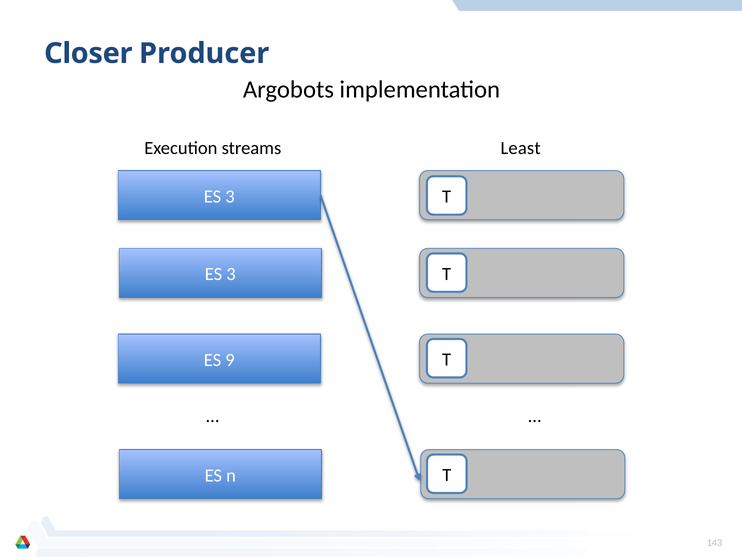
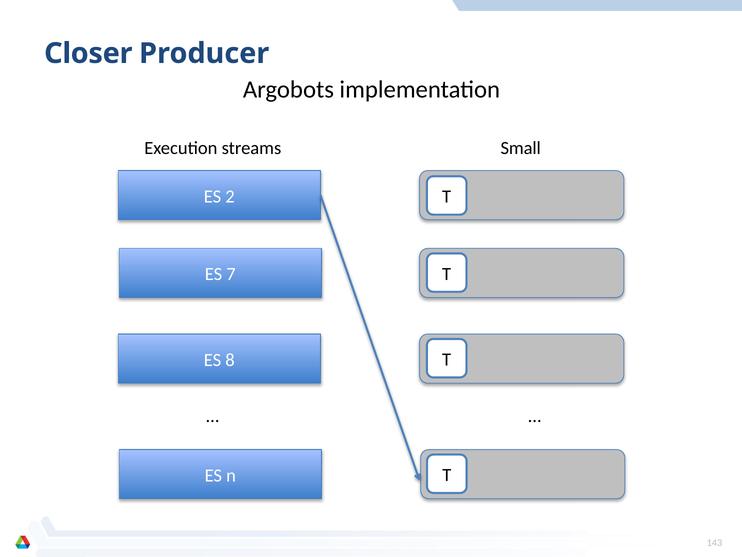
Least: Least -> Small (521, 148)
3: 3 -> 2 (230, 196)
3: 3 -> 7 (231, 274)
9: 9 -> 8 (230, 360)
